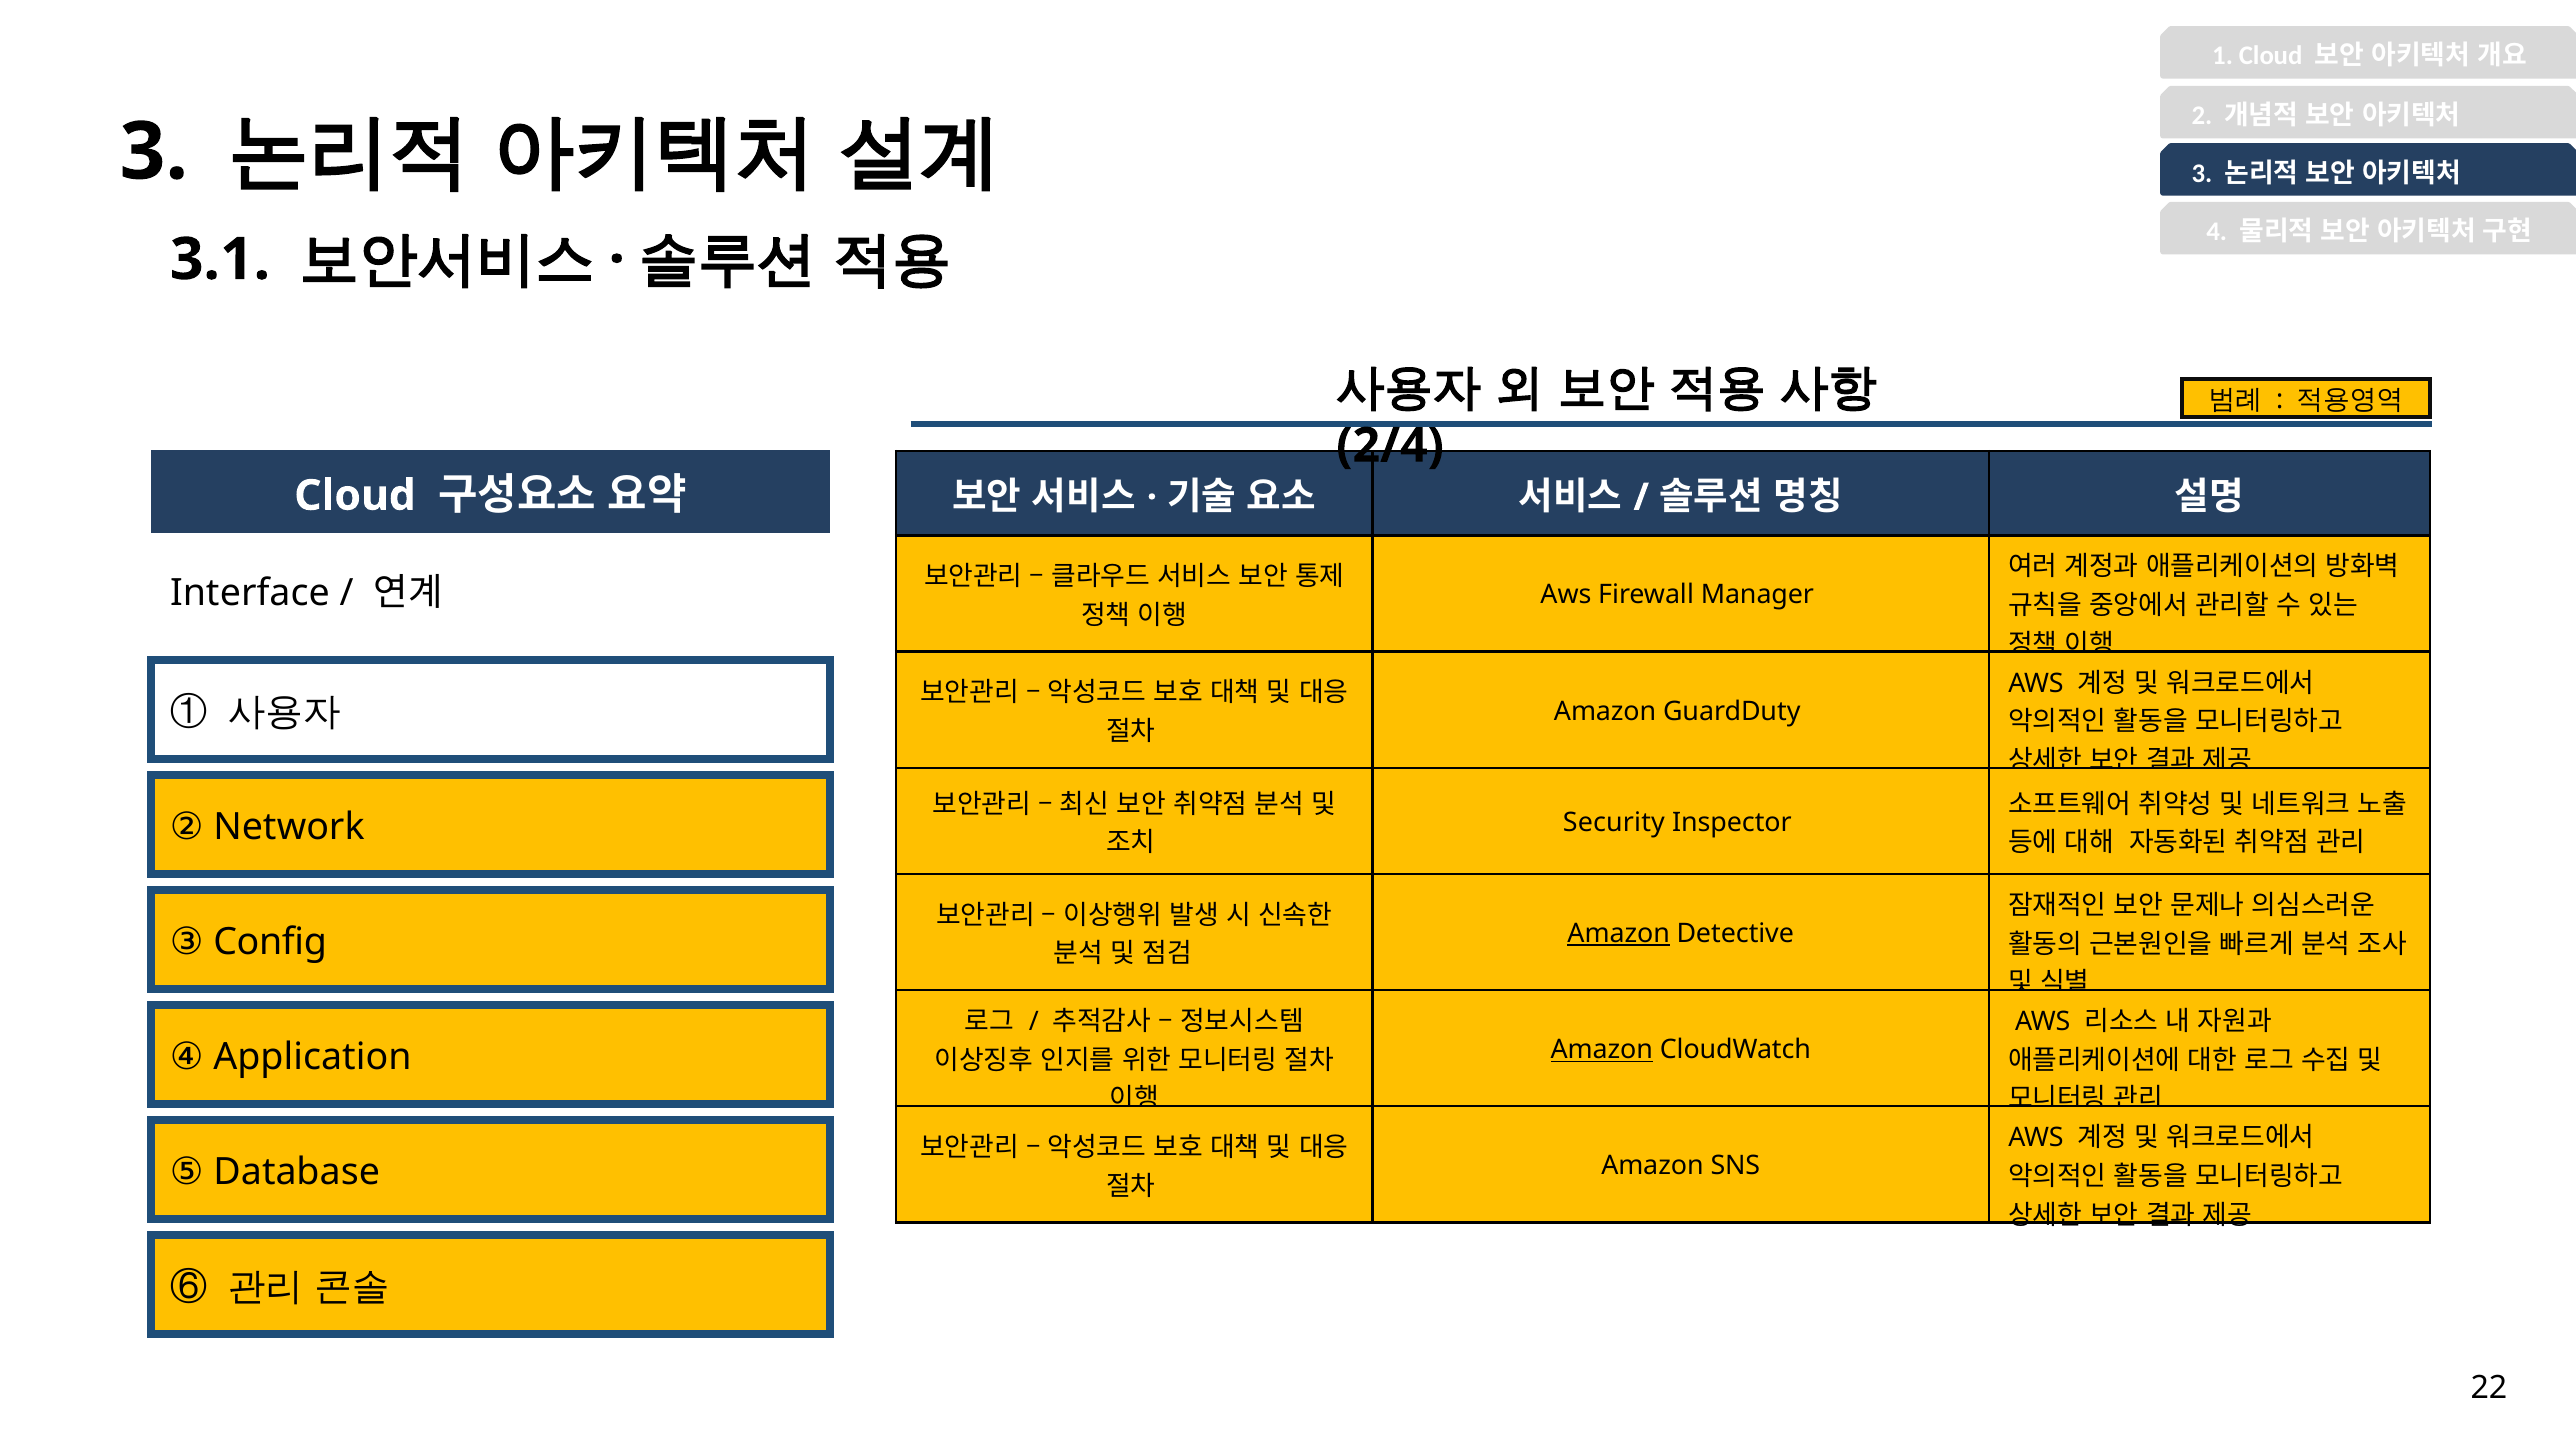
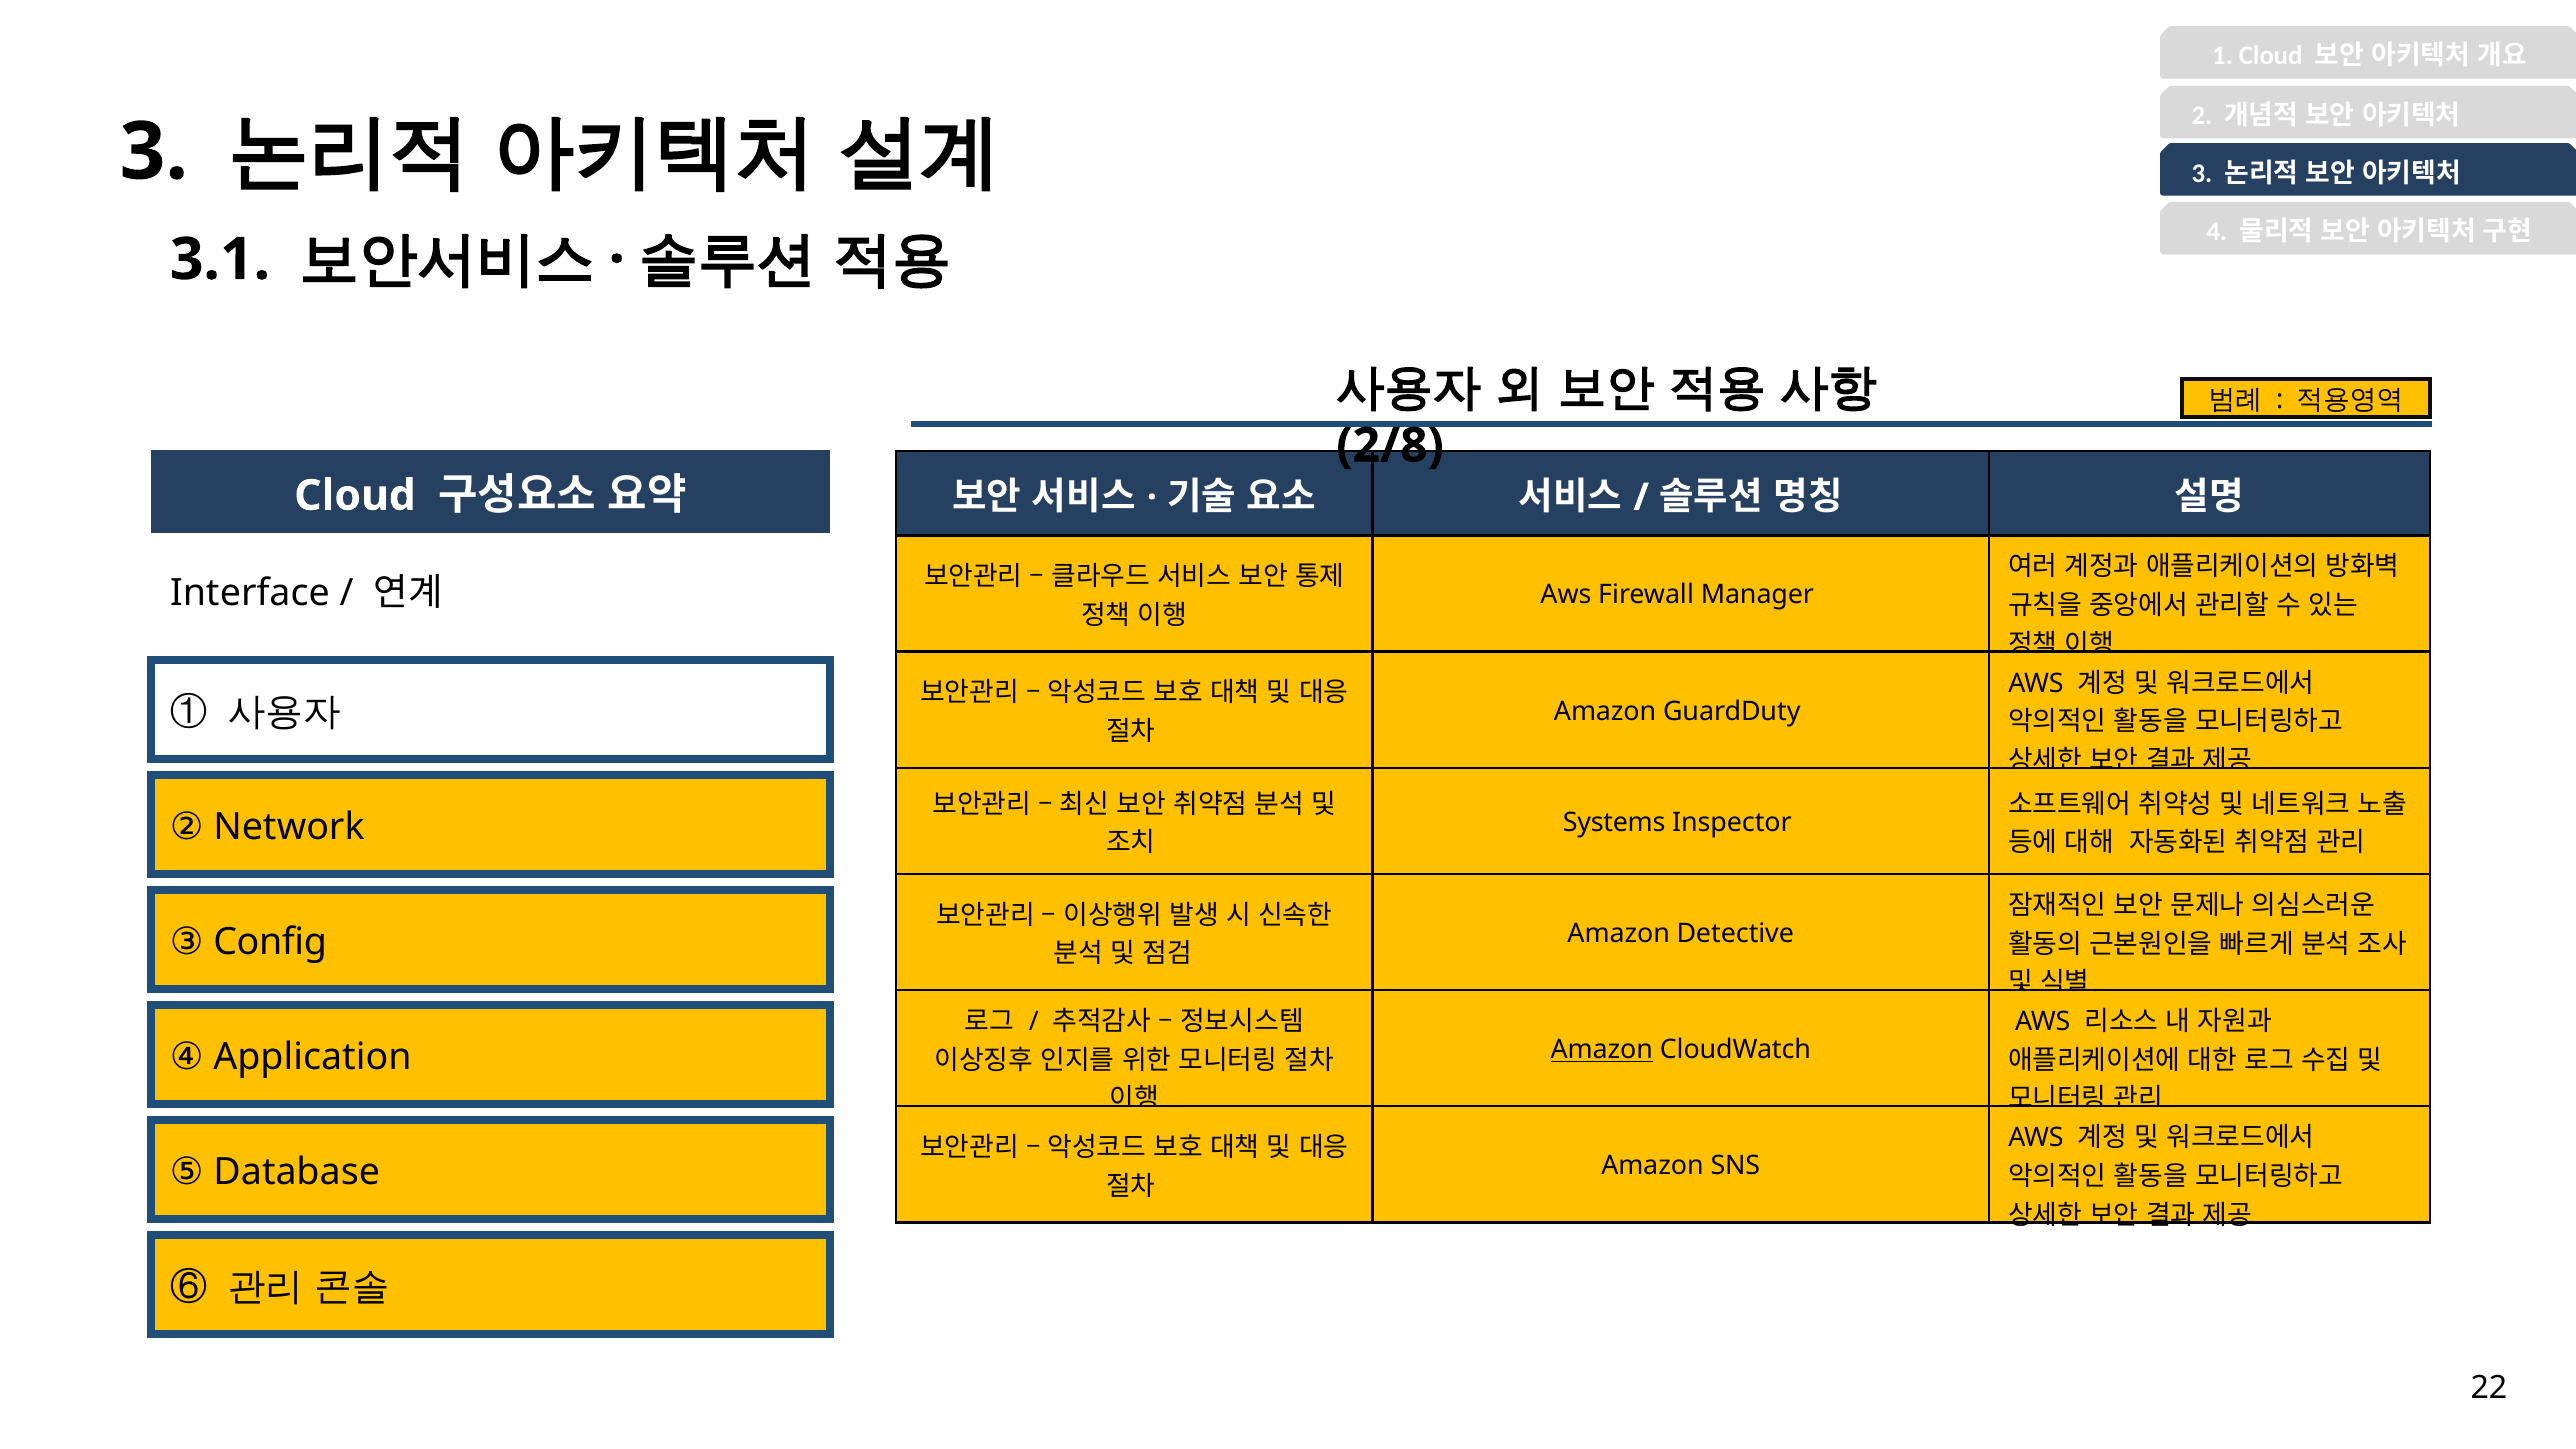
2/4: 2/4 -> 2/8 (1390, 446)
Security: Security -> Systems (1614, 822)
Amazon underline: present -> none (1619, 934)
